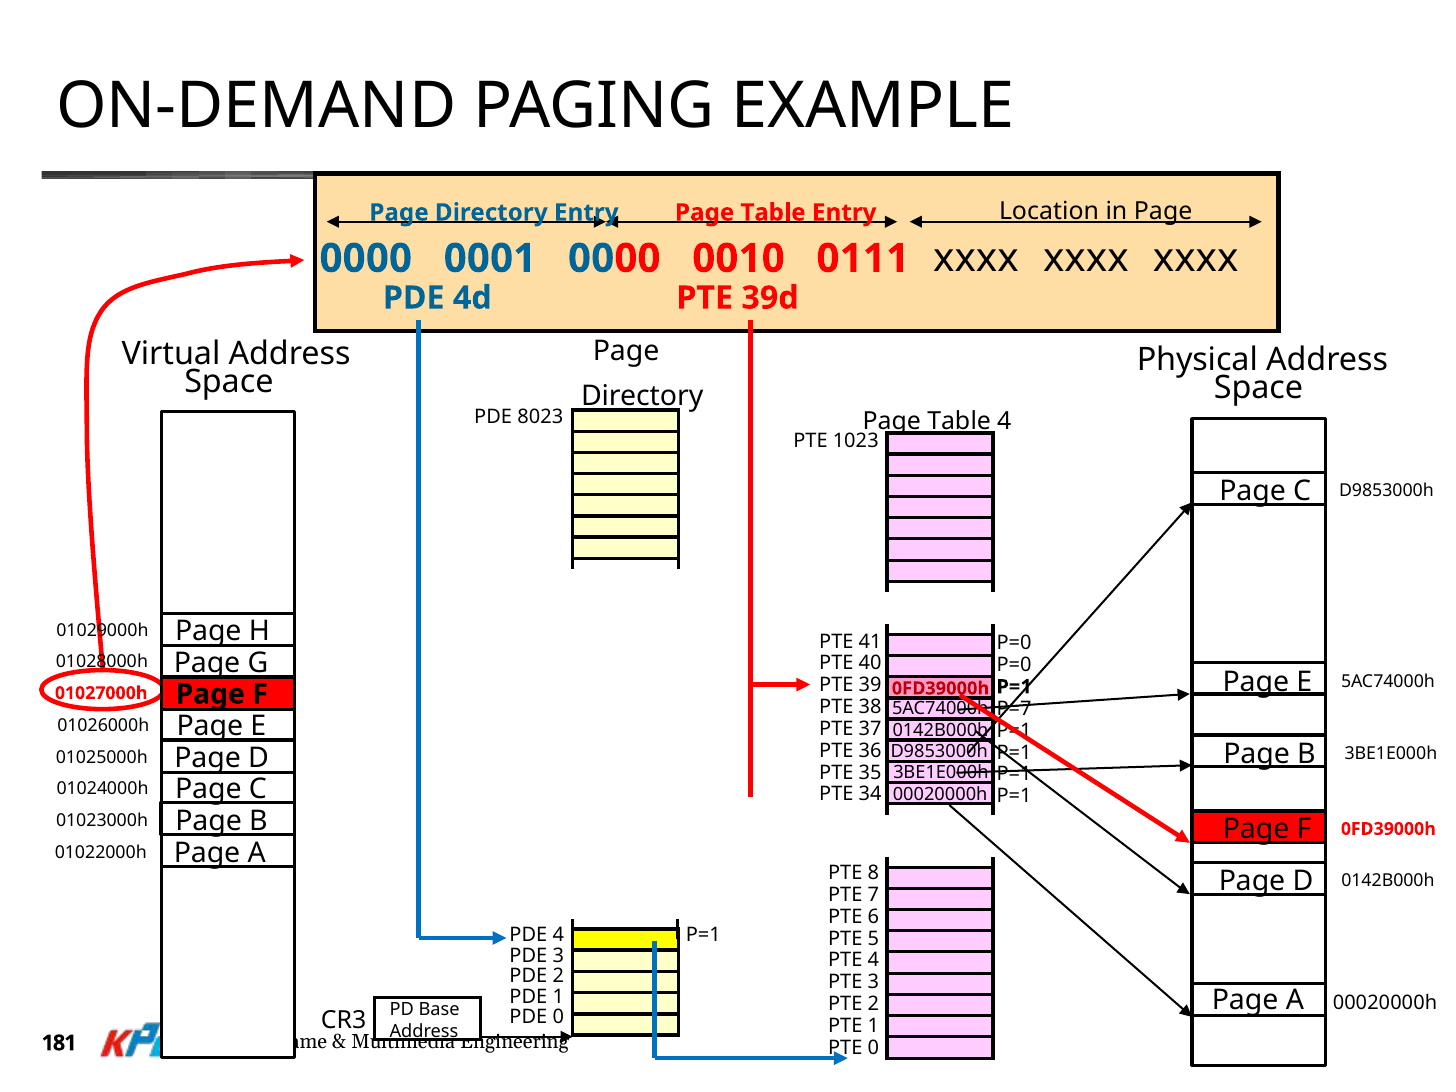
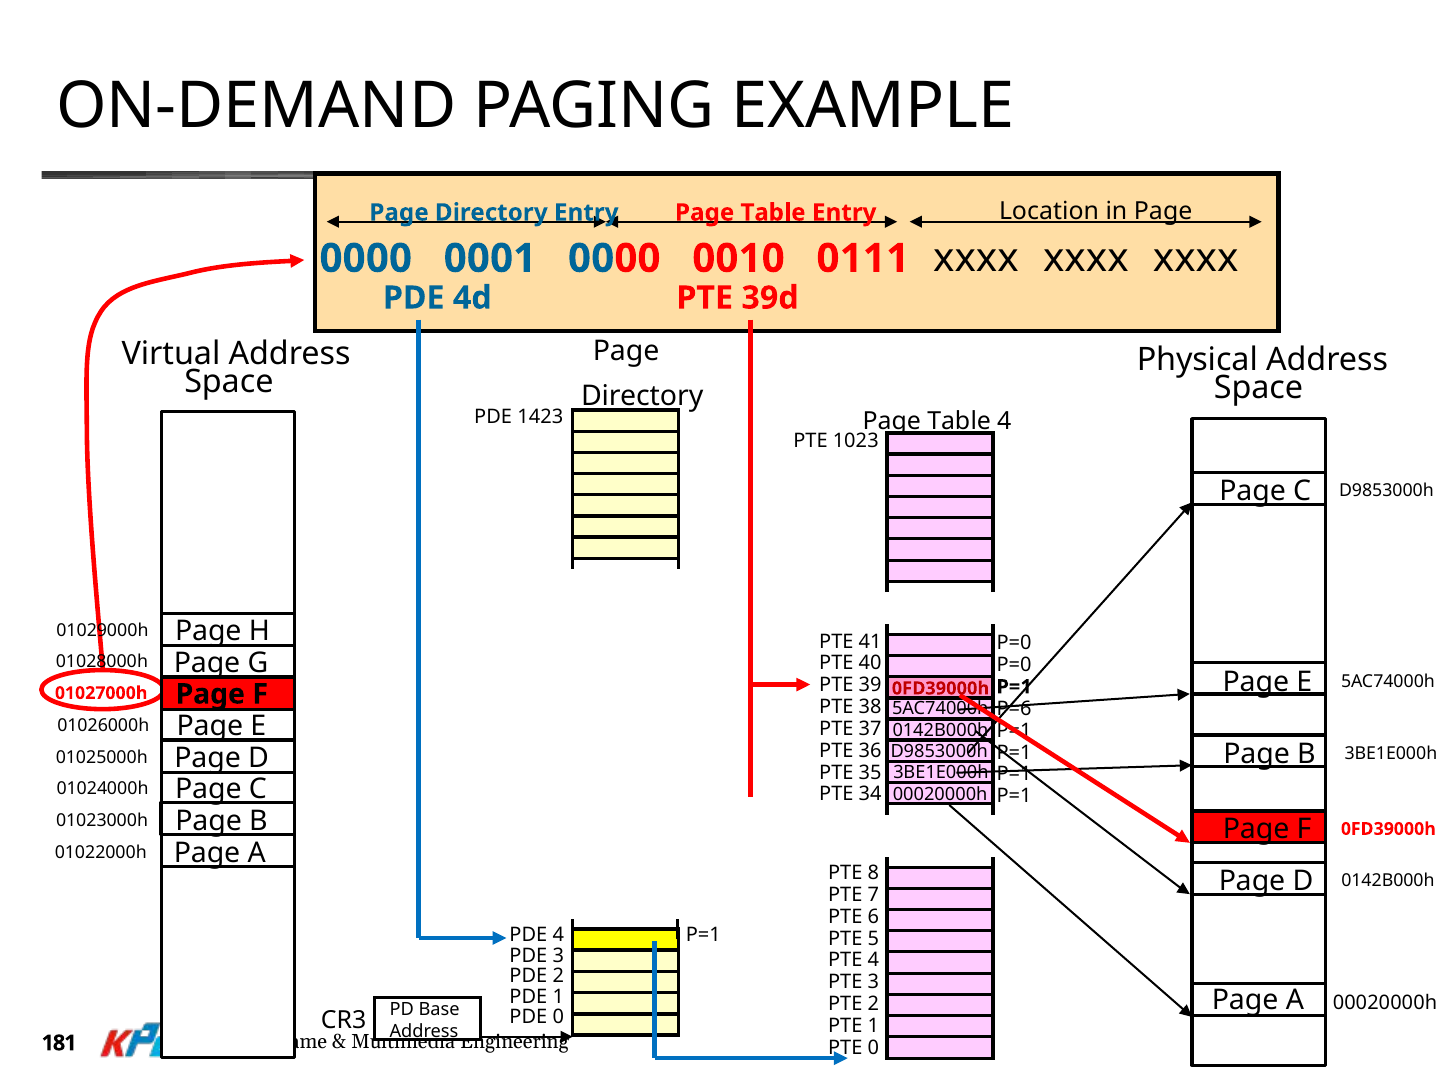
8023: 8023 -> 1423 (540, 417)
P=7: P=7 -> P=6 (1014, 709)
